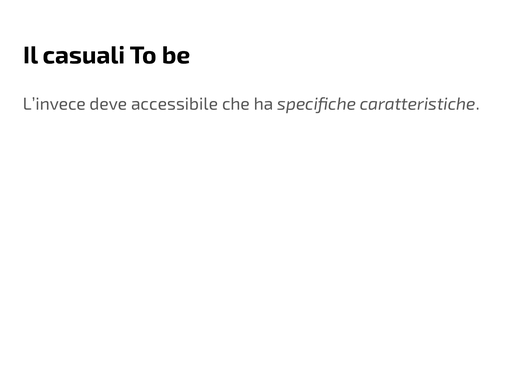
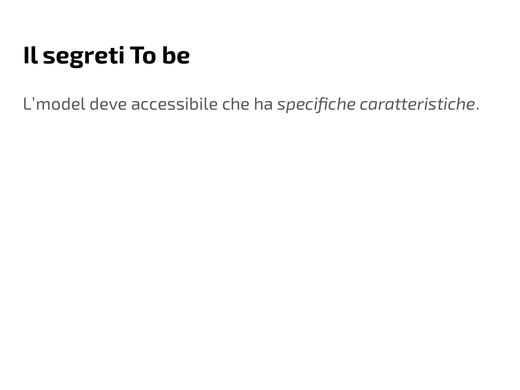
casuali: casuali -> segreti (84, 55)
L’invece: L’invece -> L’model (54, 104)
